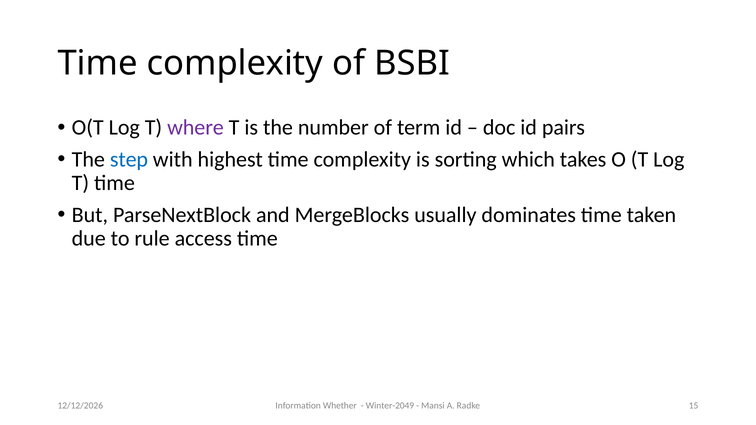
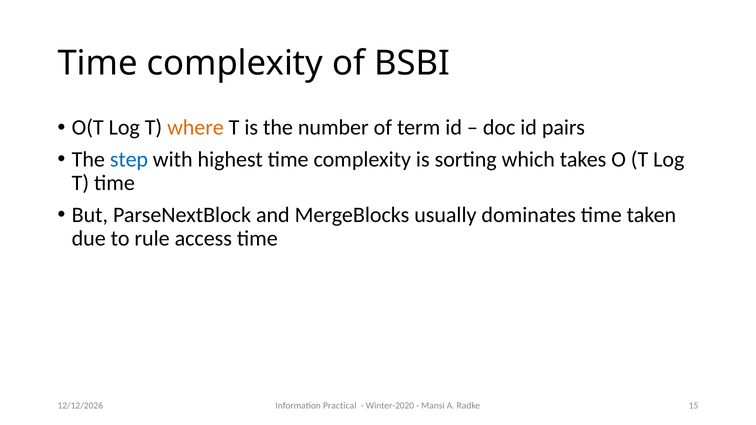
where colour: purple -> orange (196, 128)
Whether: Whether -> Practical (340, 406)
Winter-2049: Winter-2049 -> Winter-2020 (390, 406)
